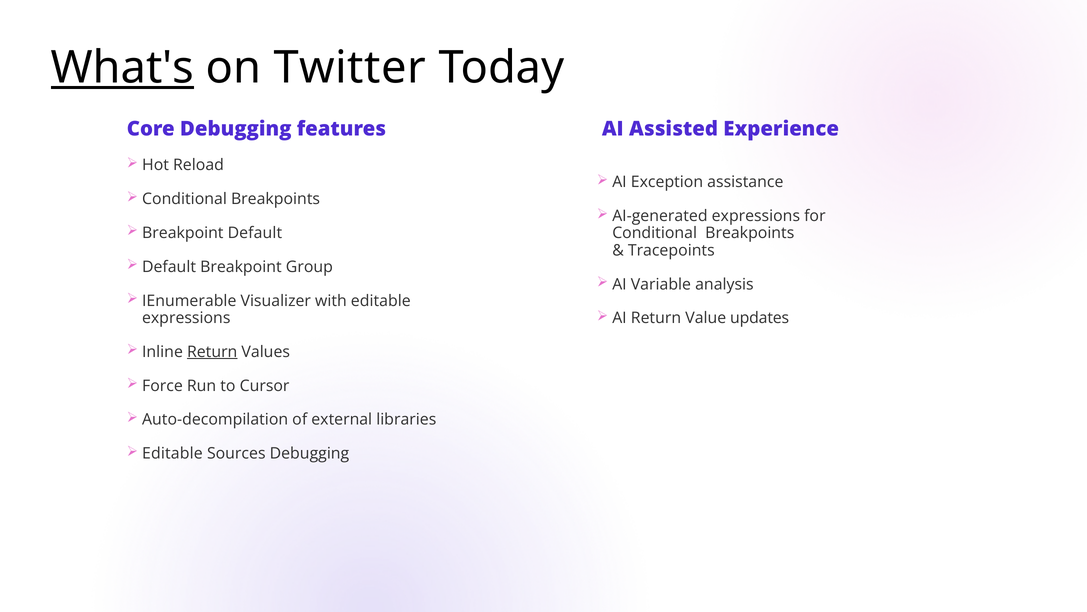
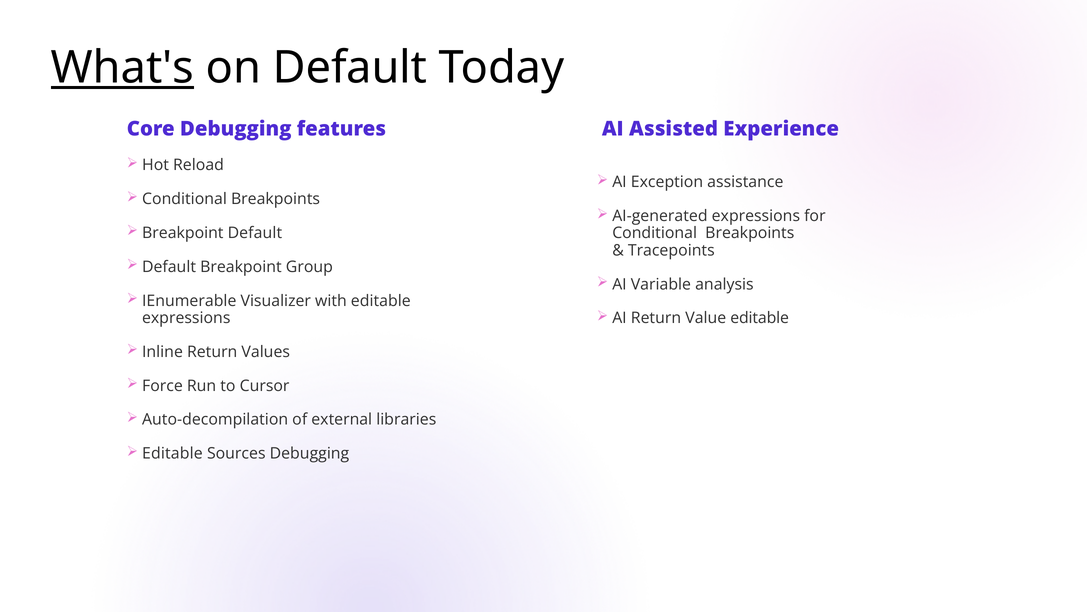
on Twitter: Twitter -> Default (350, 68)
Value updates: updates -> editable (760, 318)
Return underline: present -> none (212, 352)
